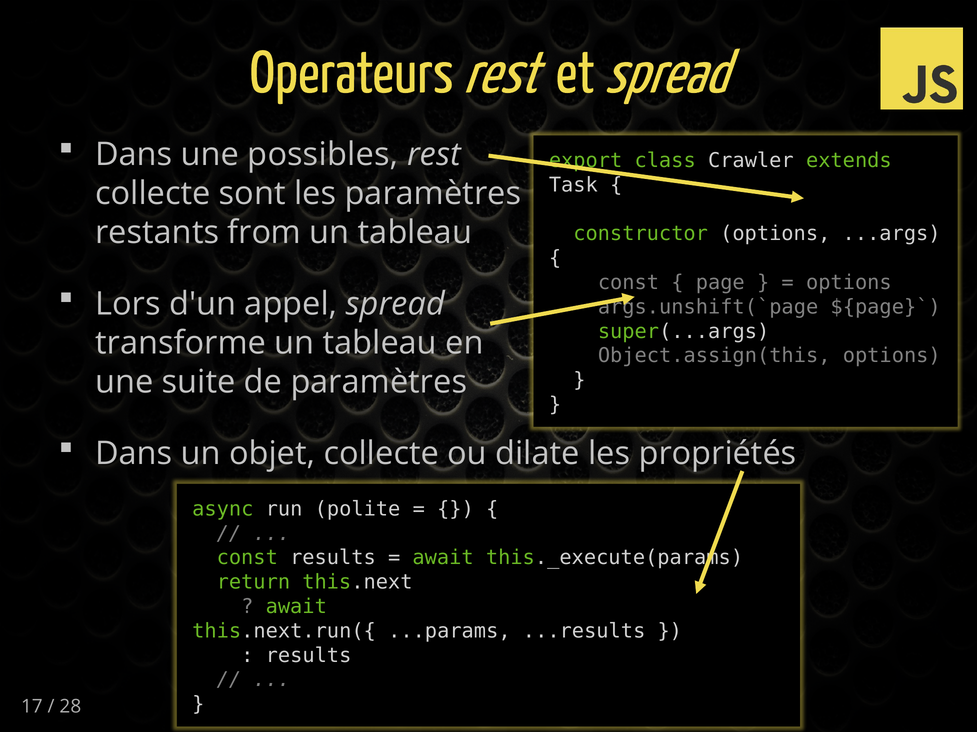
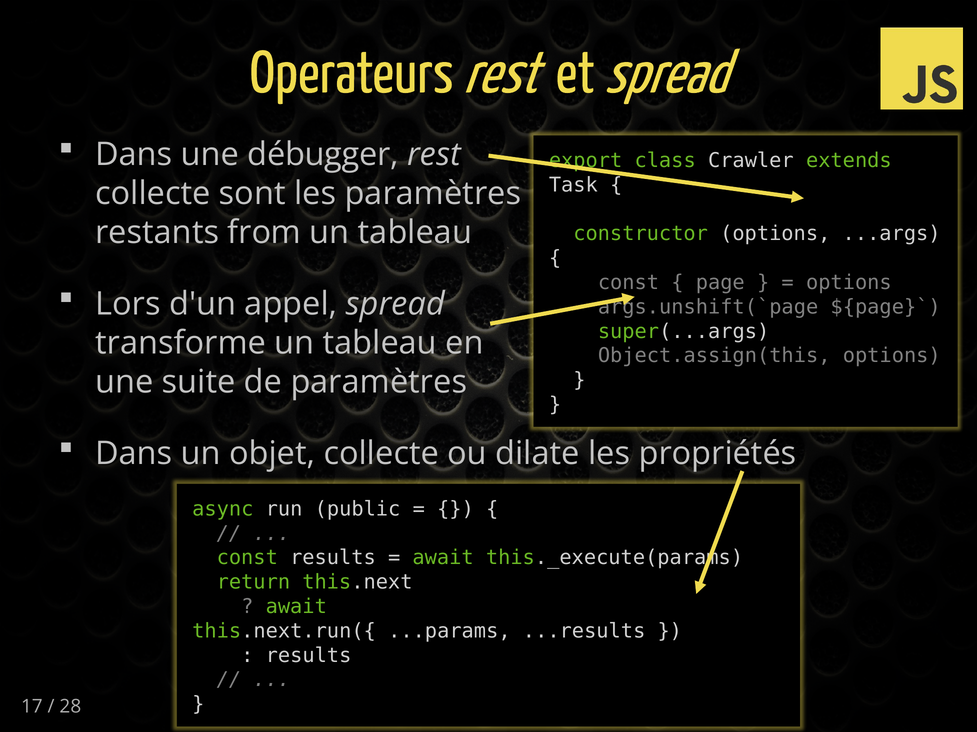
possibles: possibles -> débugger (323, 155)
polite: polite -> public (358, 509)
